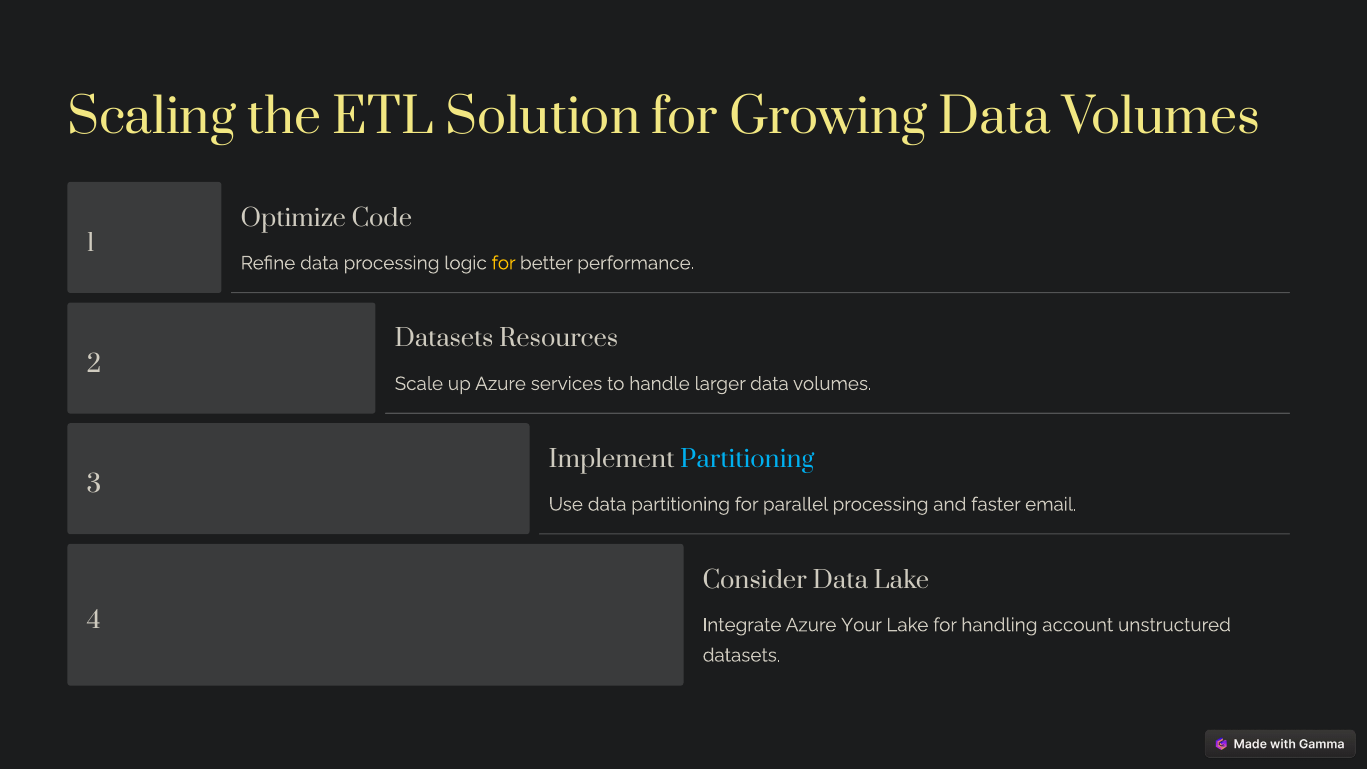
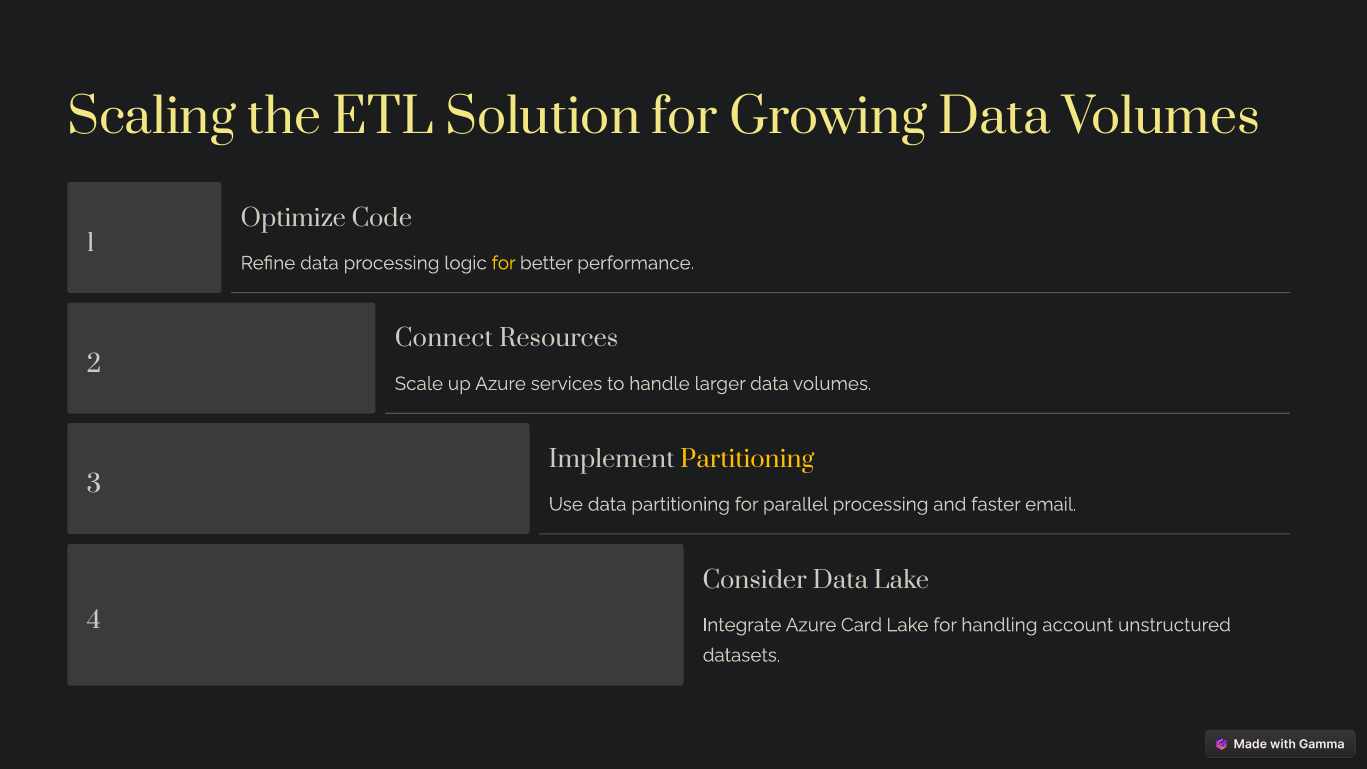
Datasets: Datasets -> Connect (444, 339)
Partitioning colour: light blue -> yellow (747, 460)
Your: Your -> Card (861, 625)
